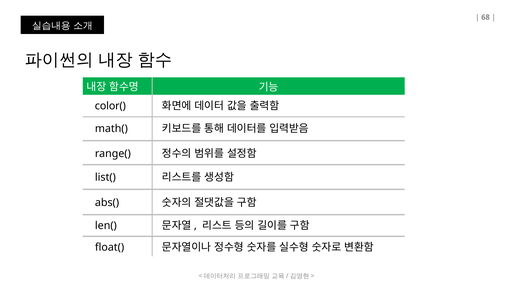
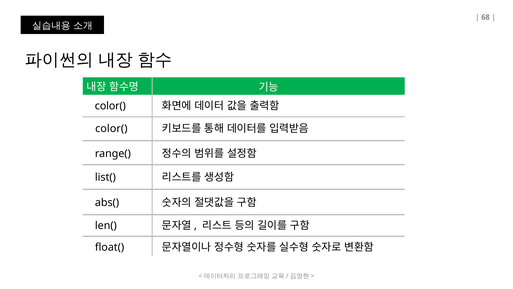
math(: math( -> color( (111, 128)
